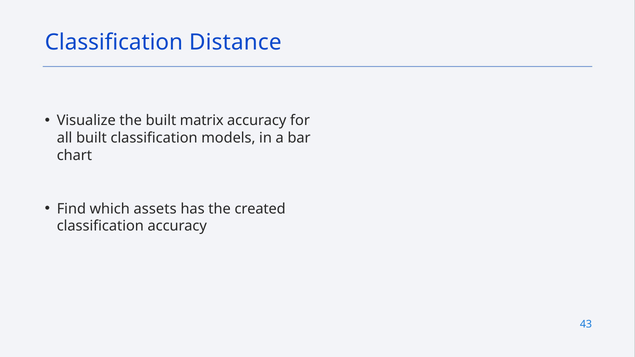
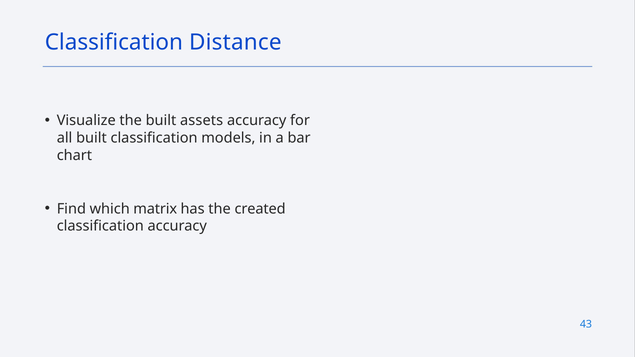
matrix: matrix -> assets (202, 121)
assets: assets -> matrix (155, 209)
